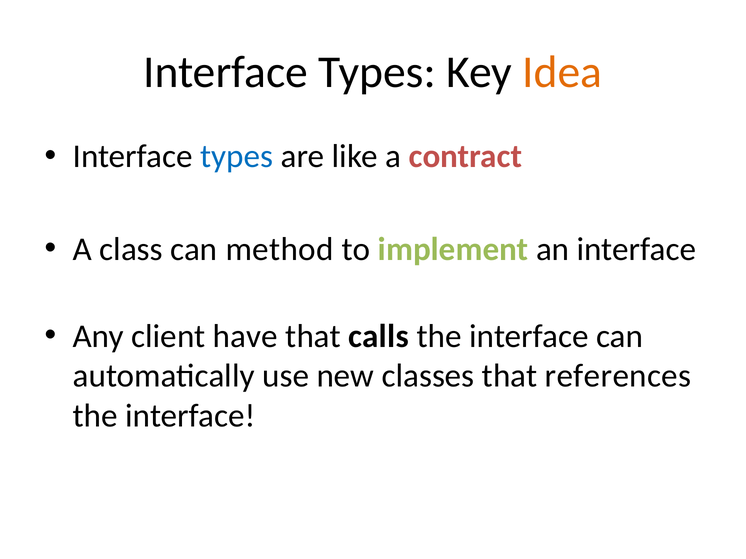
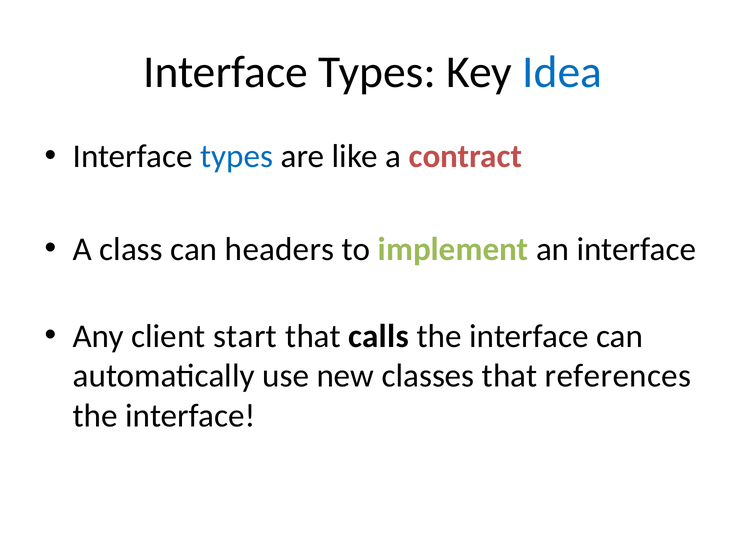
Idea colour: orange -> blue (562, 72)
method: method -> headers (280, 249)
have: have -> start (245, 336)
